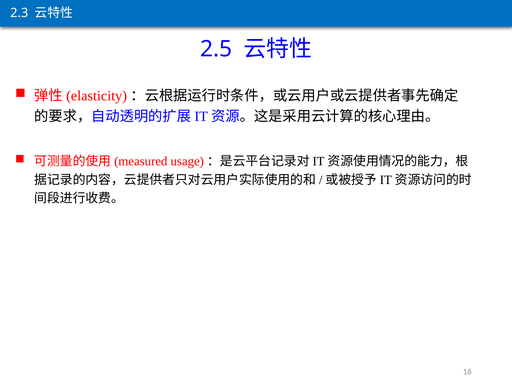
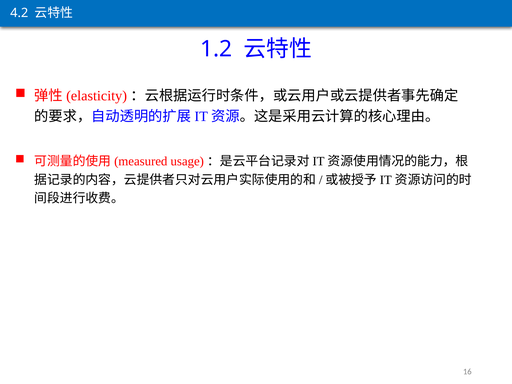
2.3: 2.3 -> 4.2 (19, 13)
2.5: 2.5 -> 1.2 (216, 49)
